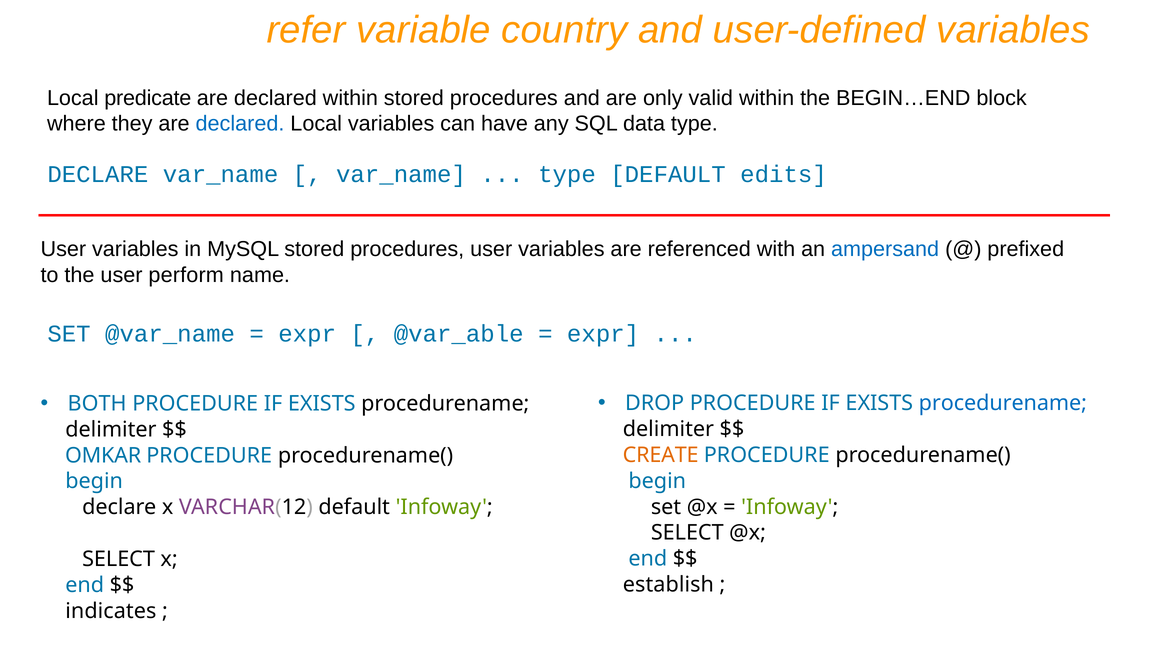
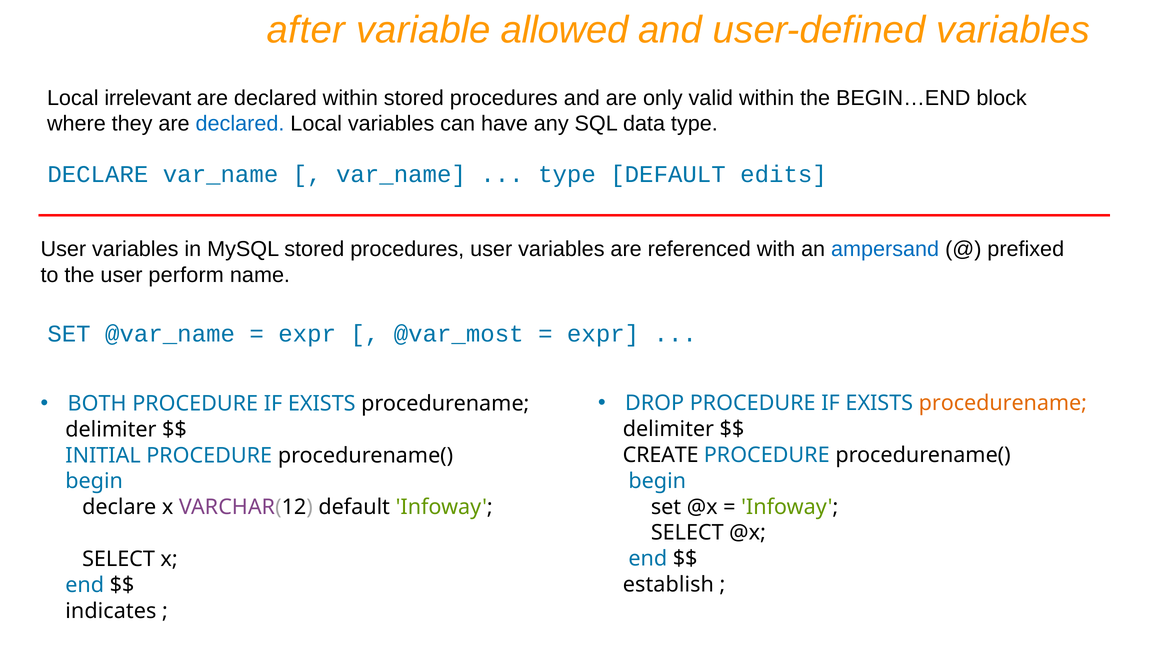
refer: refer -> after (306, 30)
country: country -> allowed (565, 30)
predicate: predicate -> irrelevant (148, 98)
@var_able: @var_able -> @var_most (459, 334)
procedurename colour: blue -> orange (1003, 403)
CREATE colour: orange -> black (661, 455)
OMKAR: OMKAR -> INITIAL (103, 455)
